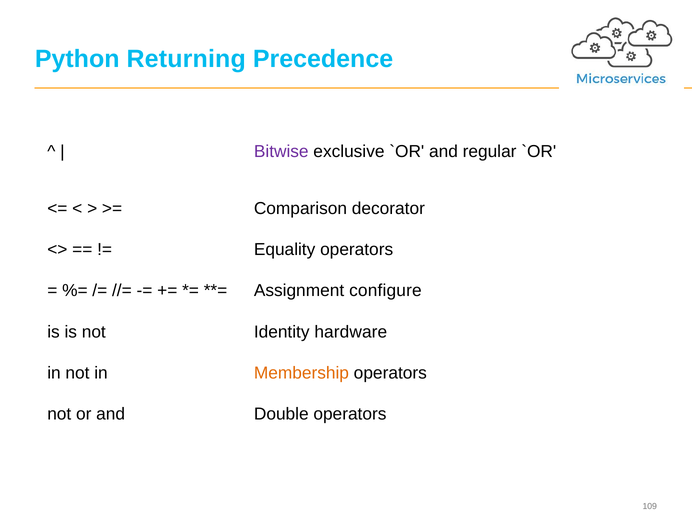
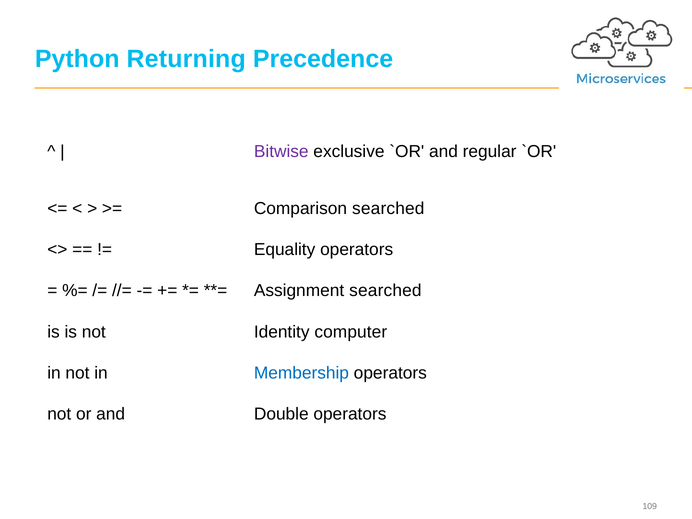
Comparison decorator: decorator -> searched (388, 208)
Assignment configure: configure -> searched (385, 291)
hardware: hardware -> computer (351, 332)
Membership colour: orange -> blue (301, 373)
